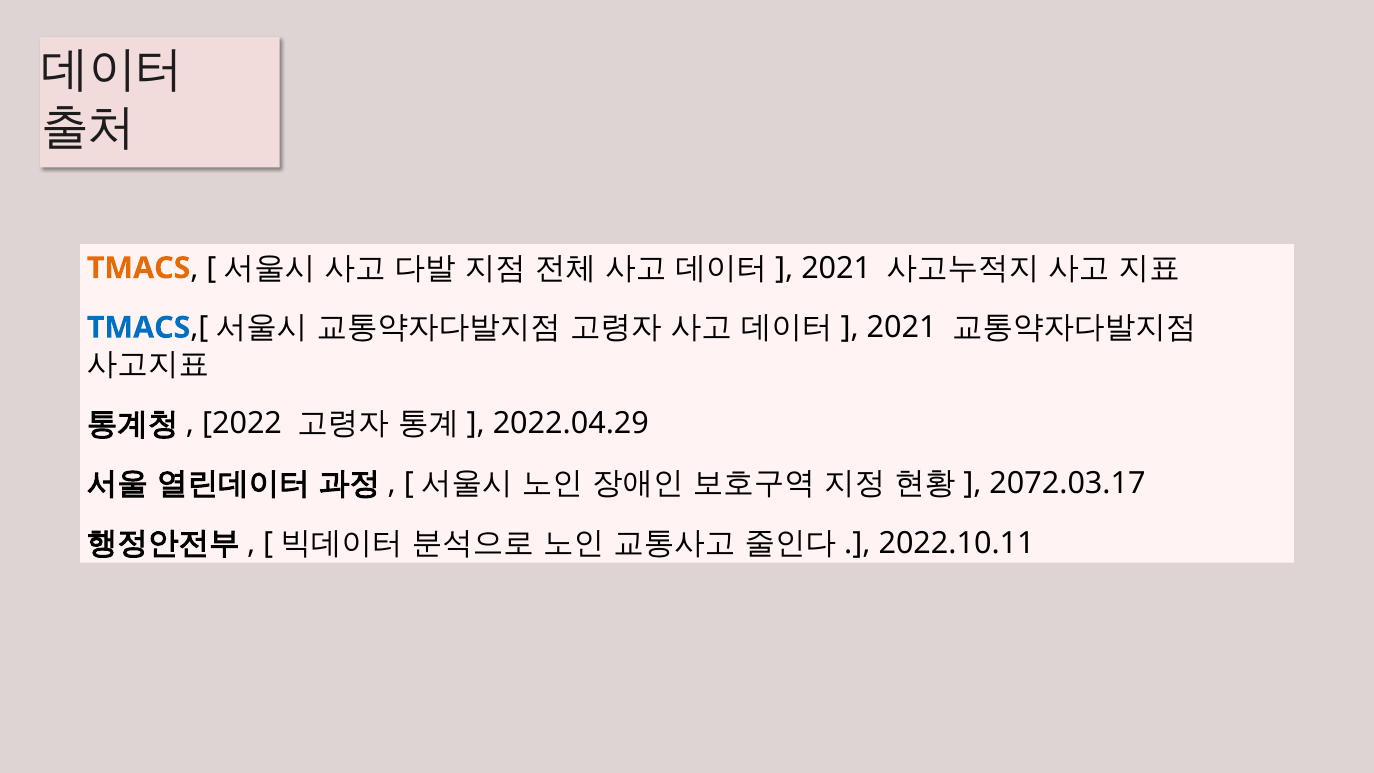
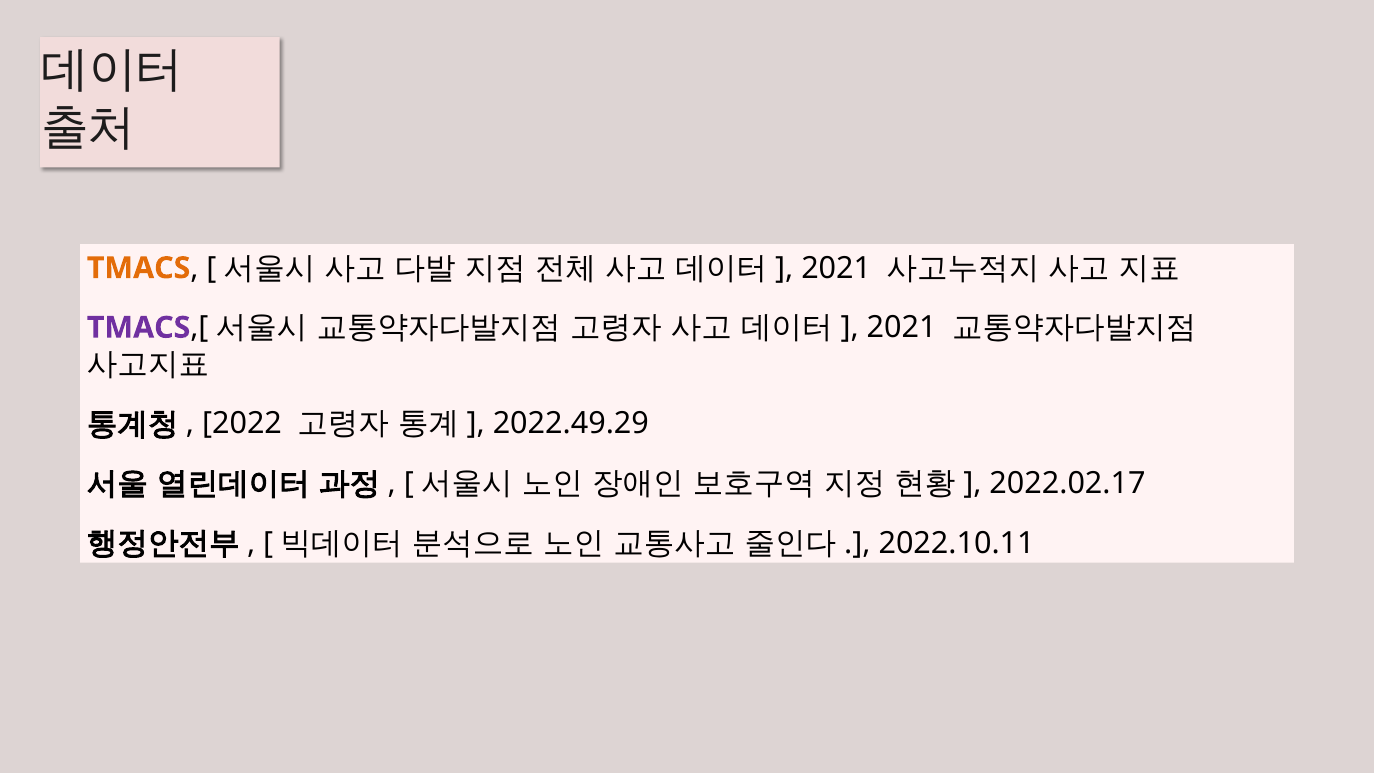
TMACS colour: blue -> purple (139, 328)
2022.04.29: 2022.04.29 -> 2022.49.29 (571, 424)
2072.03.17: 2072.03.17 -> 2022.02.17 (1068, 483)
